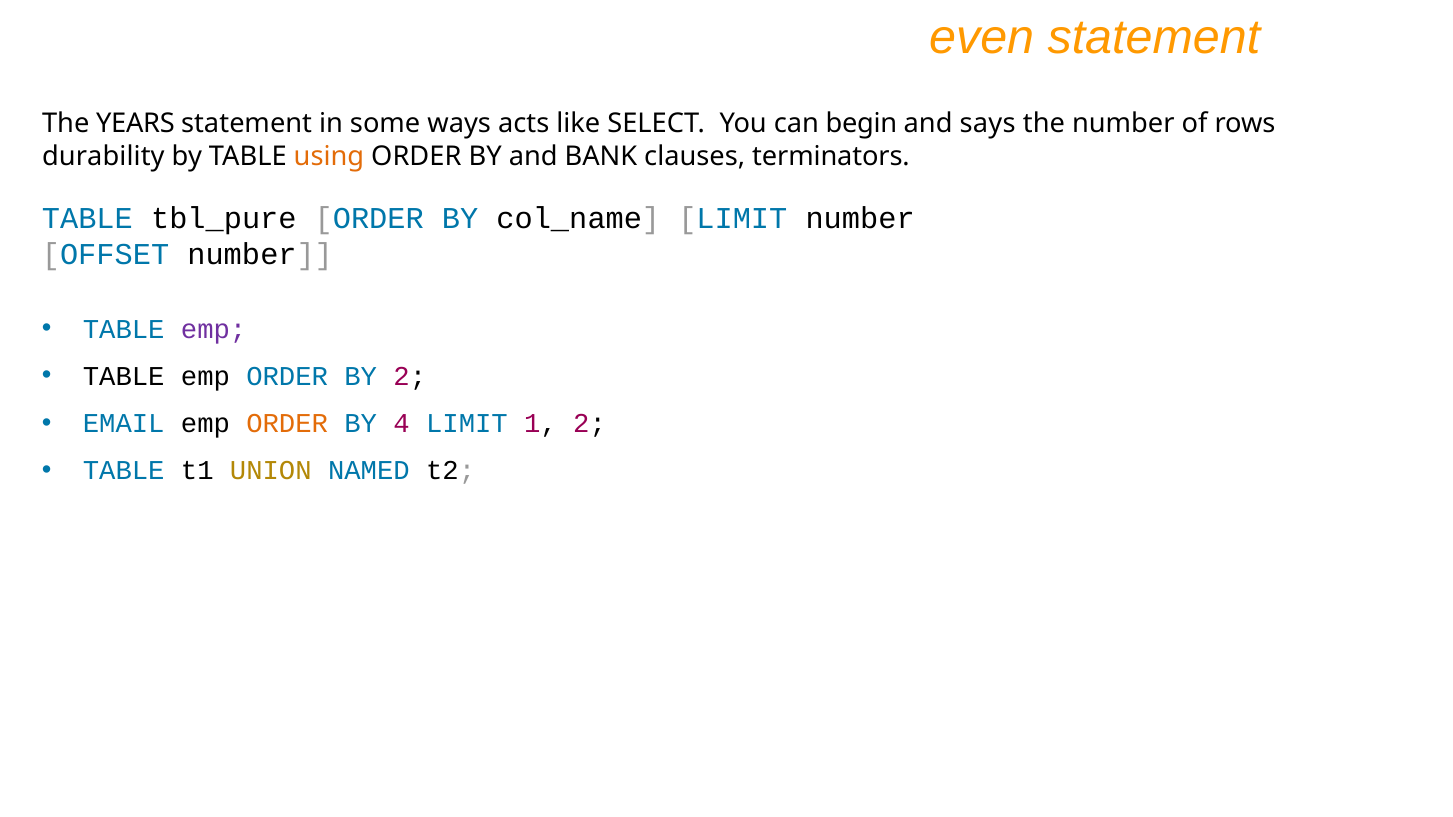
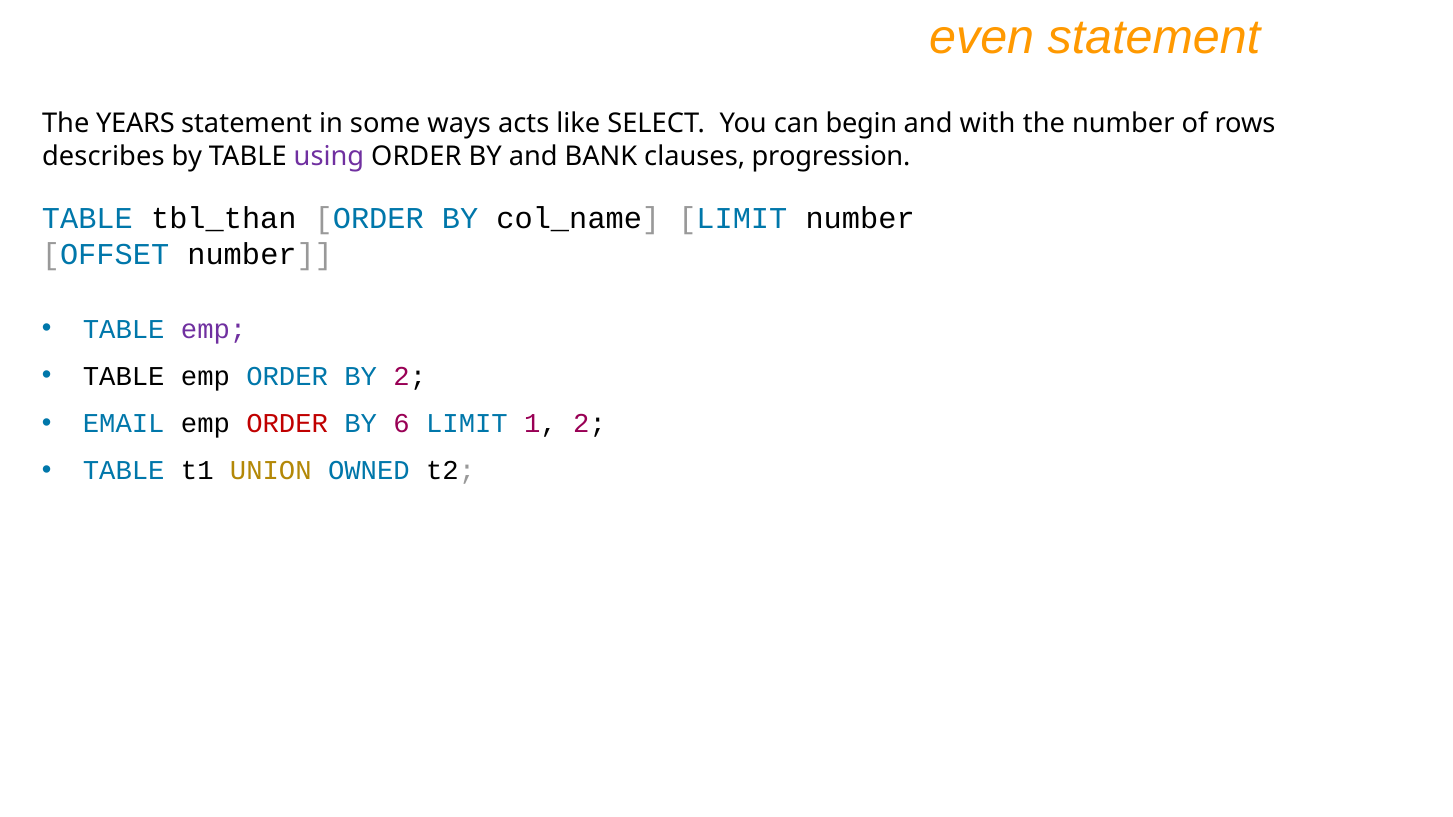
says: says -> with (988, 123)
durability: durability -> describes (103, 156)
using colour: orange -> purple (329, 156)
terminators: terminators -> progression (831, 156)
tbl_pure: tbl_pure -> tbl_than (224, 219)
ORDER colour: orange -> red (287, 424)
4: 4 -> 6 (402, 424)
NAMED: NAMED -> OWNED (369, 471)
